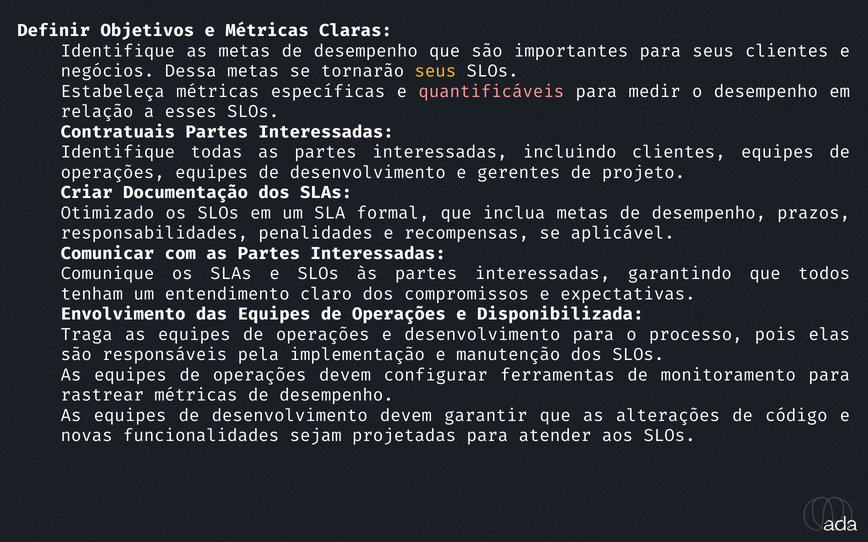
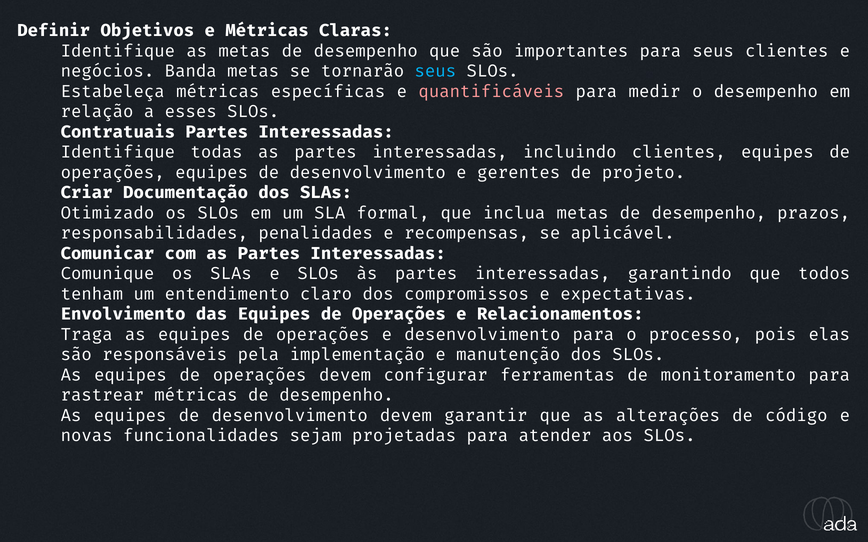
Dessa: Dessa -> Banda (191, 71)
seus colour: yellow -> light blue (435, 71)
Disponibilizada: Disponibilizada -> Relacionamentos (560, 315)
